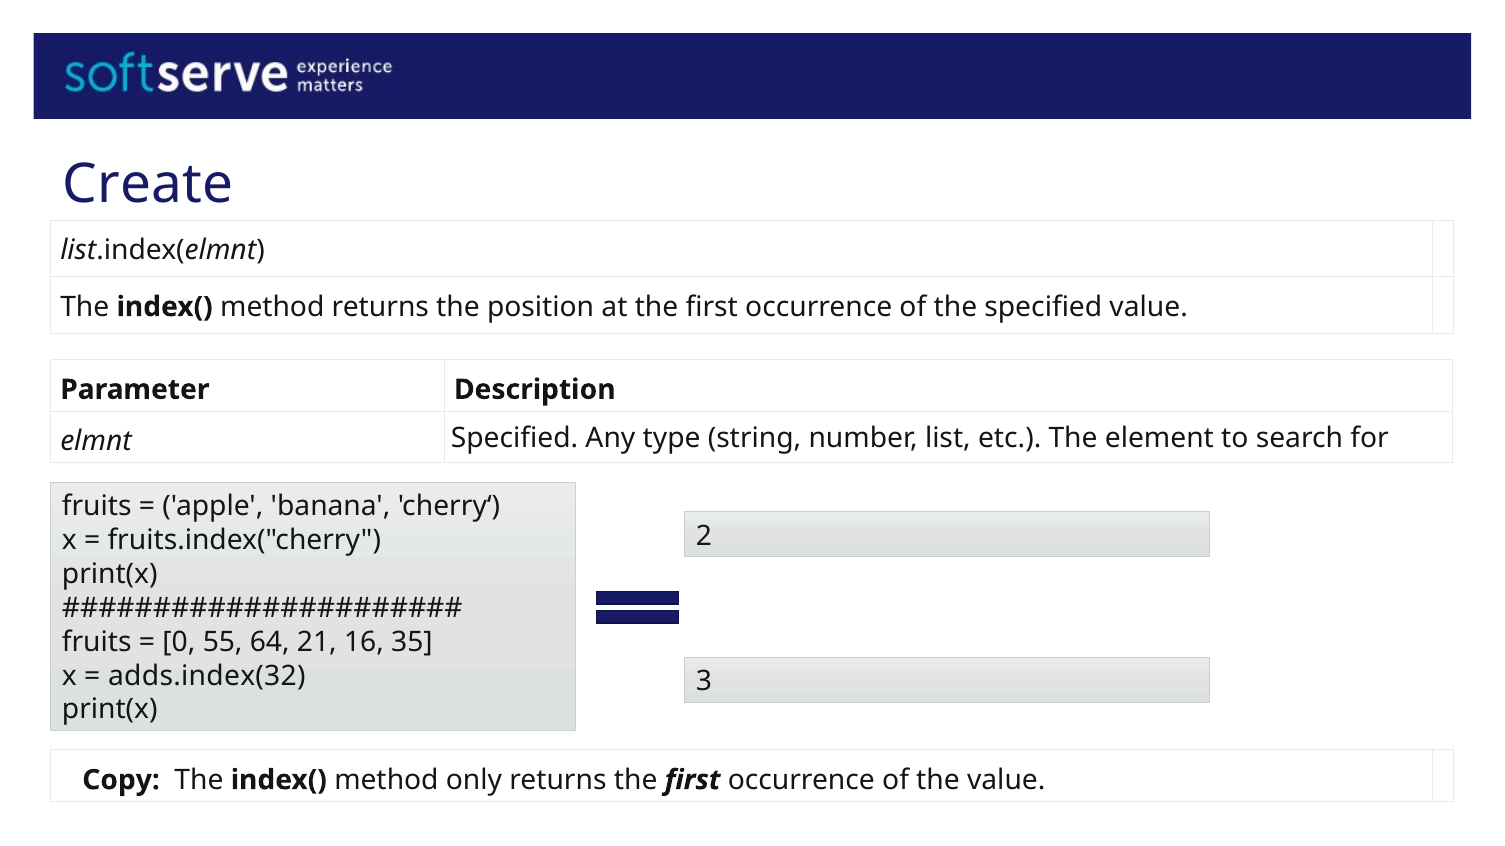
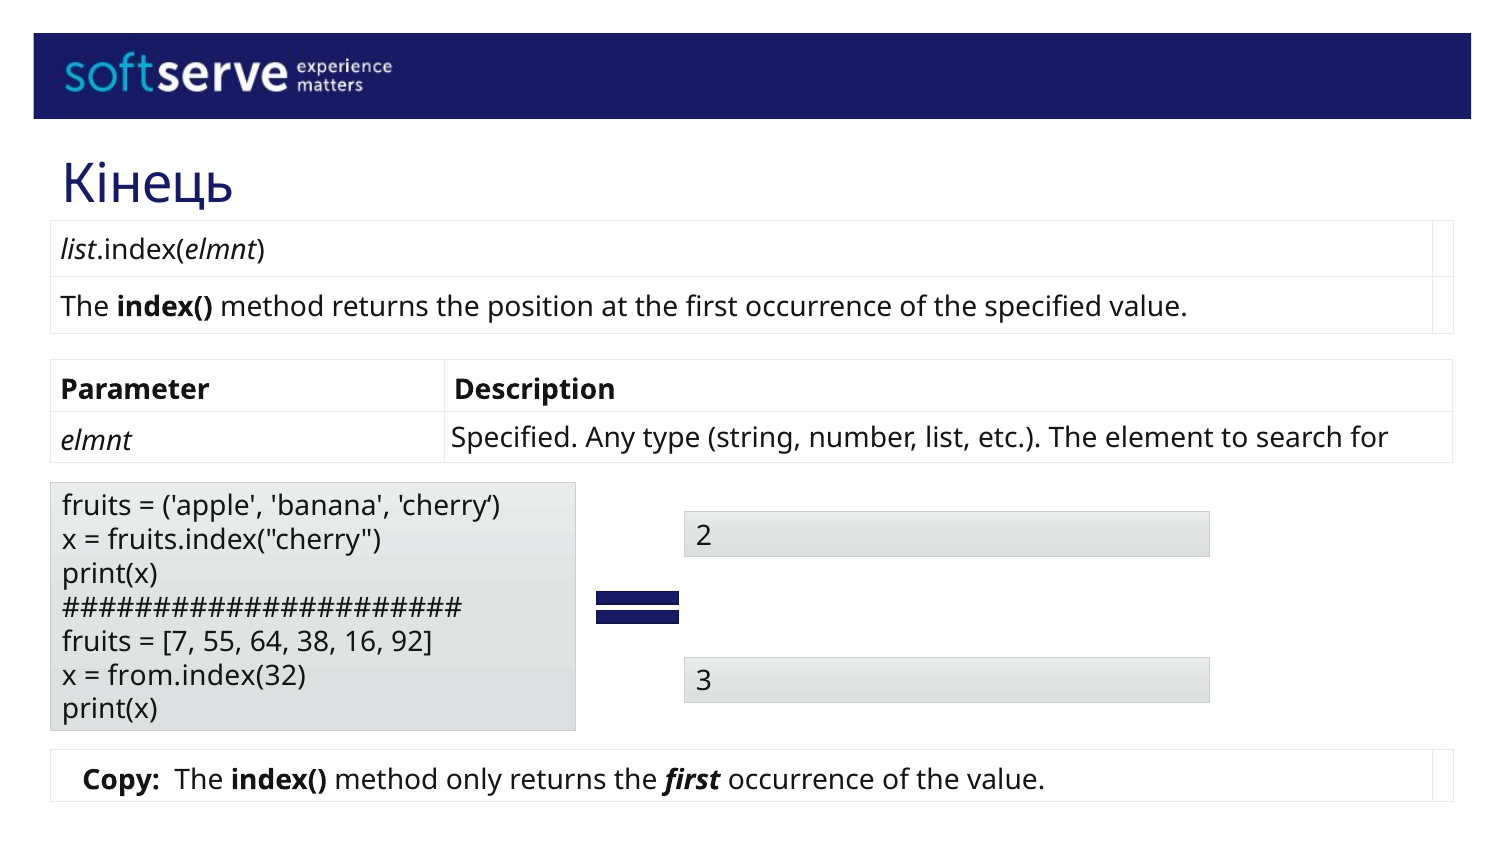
Create: Create -> Кінець (148, 184)
0: 0 -> 7 (179, 642)
21: 21 -> 38 (317, 642)
35: 35 -> 92 (412, 642)
adds.index(32: adds.index(32 -> from.index(32 (207, 676)
